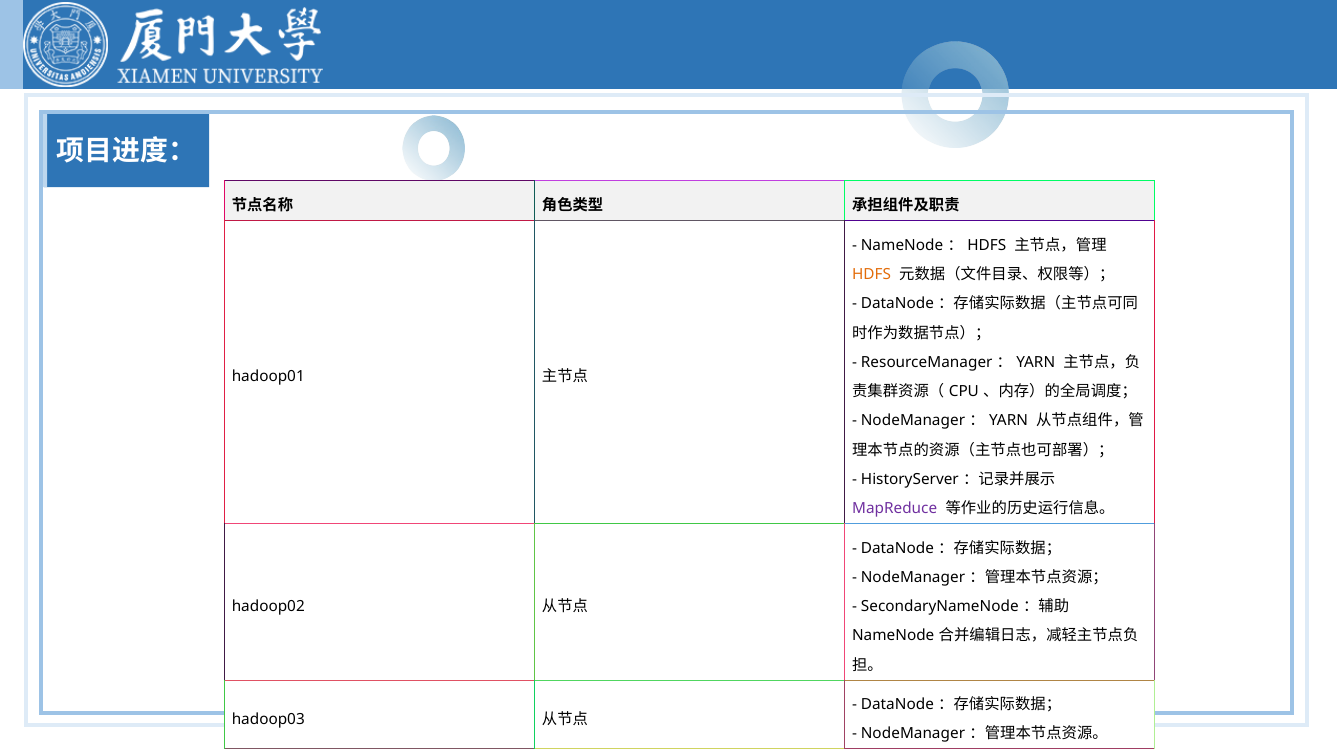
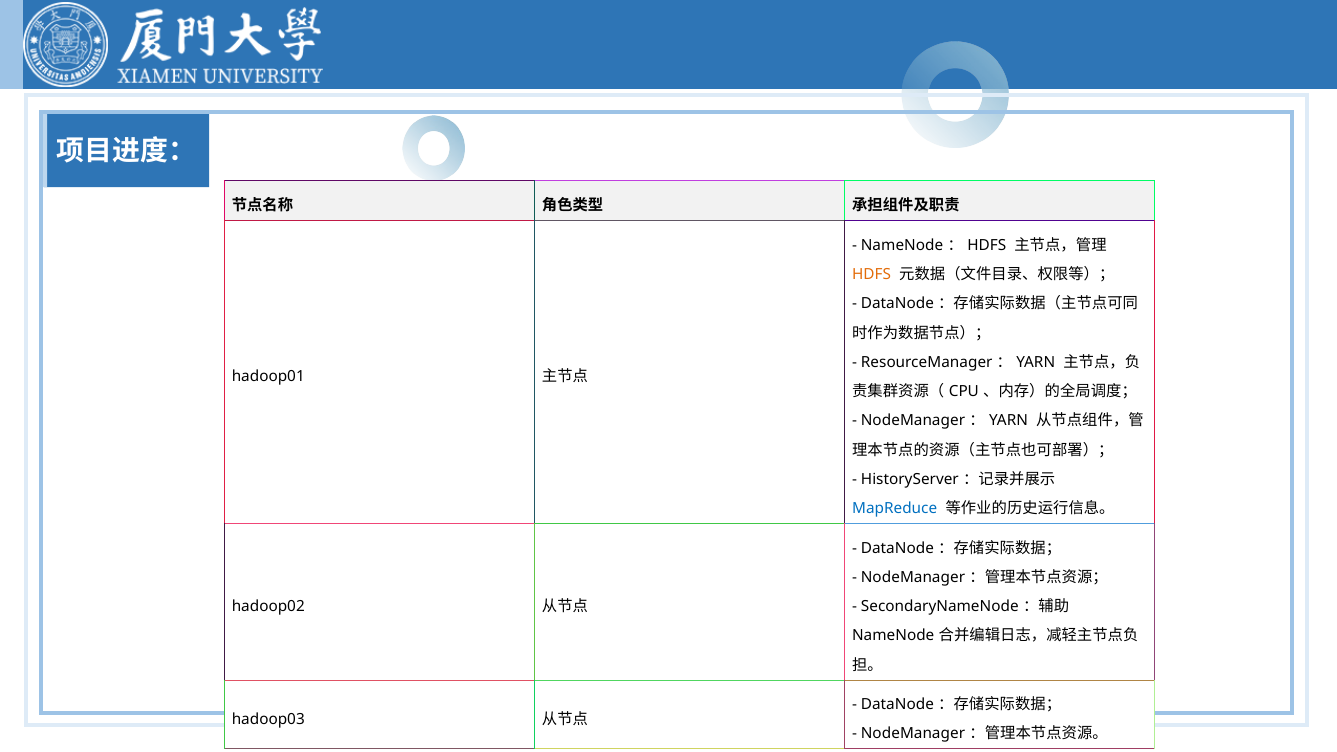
MapReduce colour: purple -> blue (895, 508)
